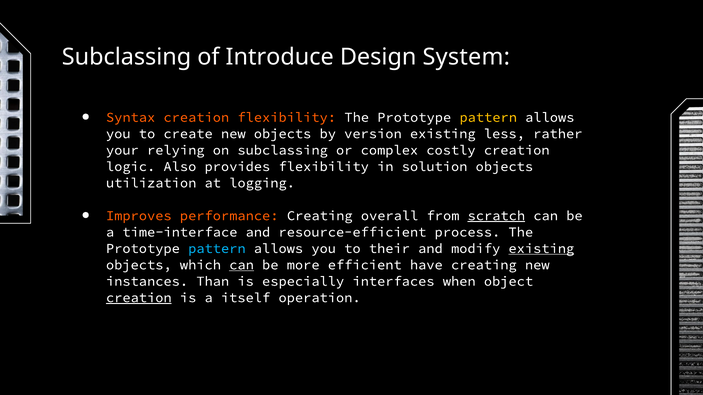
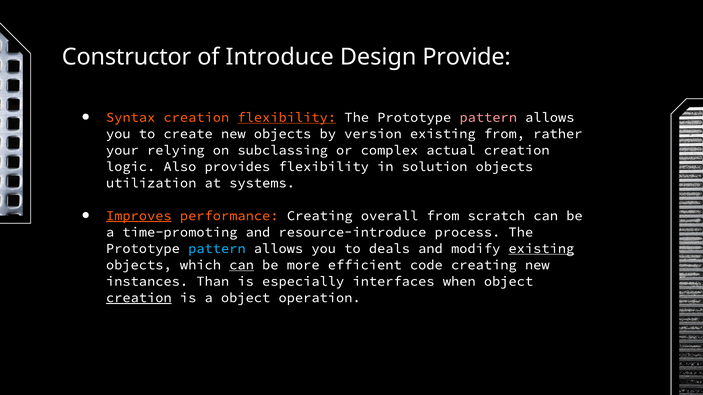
Subclassing: Subclassing -> Constructor (127, 57)
System: System -> Provide (467, 57)
flexibility underline: none -> present (287, 117)
pattern colour: yellow -> pink (488, 117)
existing less: less -> from (504, 134)
costly: costly -> actual (451, 150)
logging: logging -> systems (262, 183)
Improves underline: none -> present (139, 216)
scratch underline: present -> none (496, 216)
time-interface: time-interface -> time-promoting (180, 232)
resource-efficient: resource-efficient -> resource-introduce (352, 232)
their: their -> deals (389, 249)
have: have -> code (426, 265)
a itself: itself -> object (246, 298)
